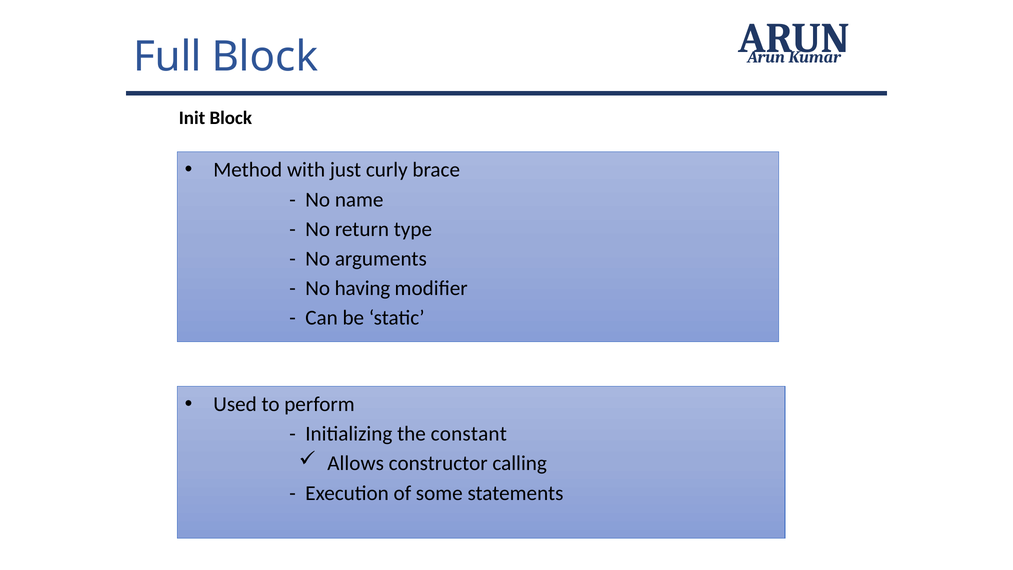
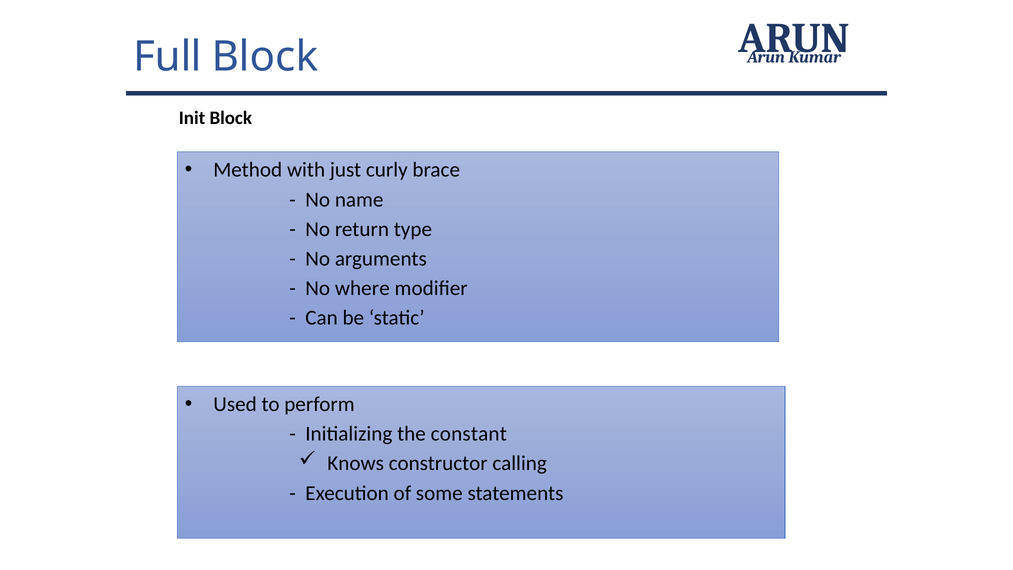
having: having -> where (362, 288)
Allows: Allows -> Knows (356, 463)
